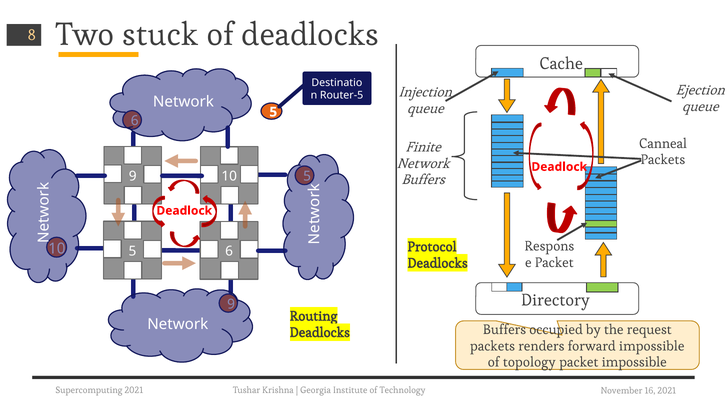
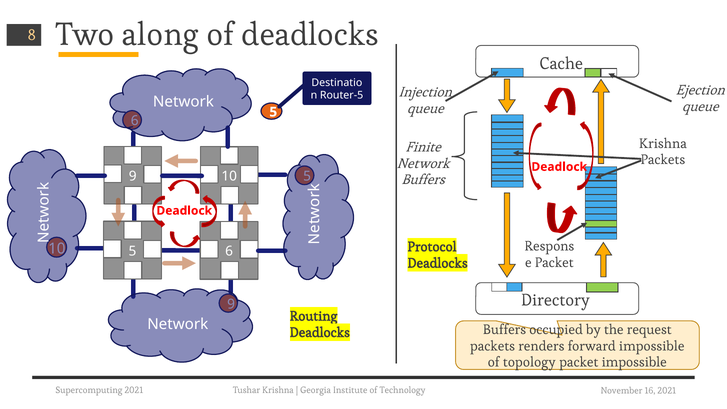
stuck: stuck -> along (160, 35)
Canneal: Canneal -> Krishna (663, 143)
